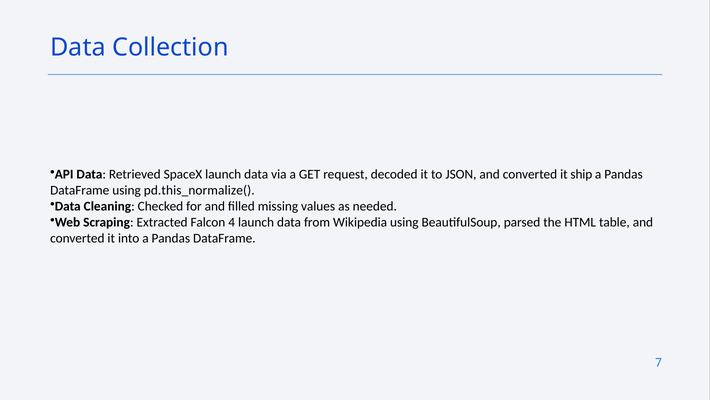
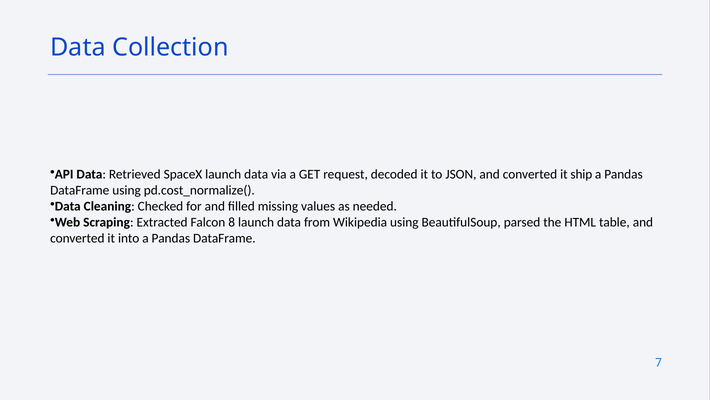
pd.this_normalize(: pd.this_normalize( -> pd.cost_normalize( (199, 190)
4: 4 -> 8 (232, 222)
